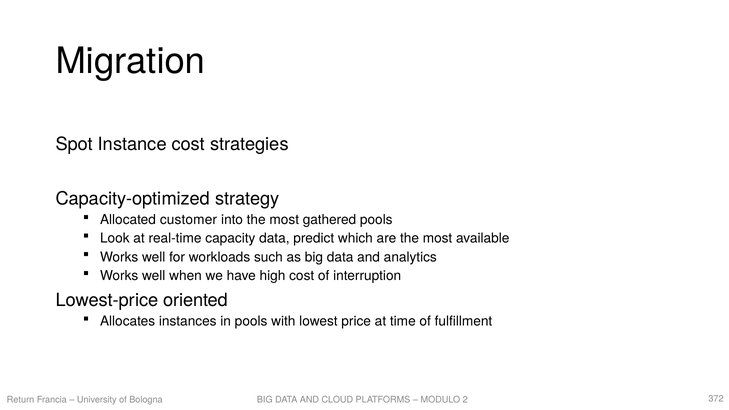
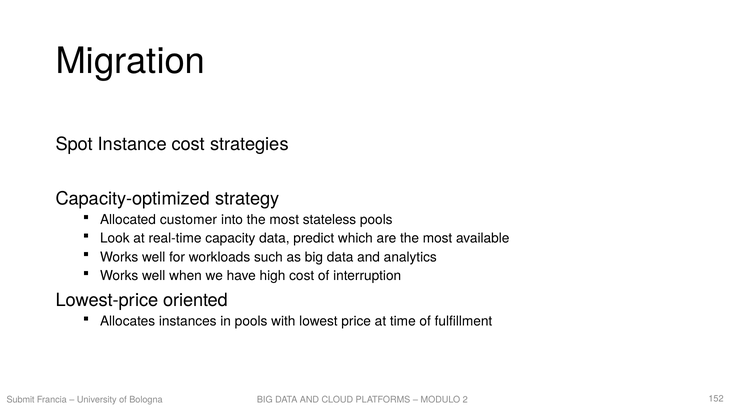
gathered: gathered -> stateless (329, 220)
Return: Return -> Submit (21, 400)
372: 372 -> 152 (716, 399)
